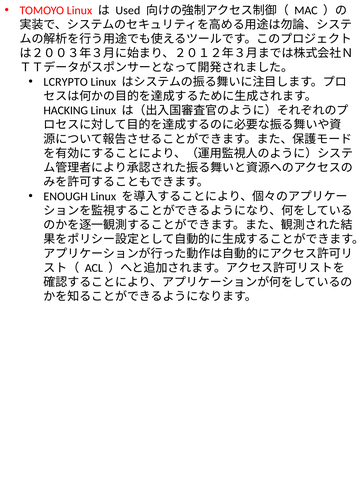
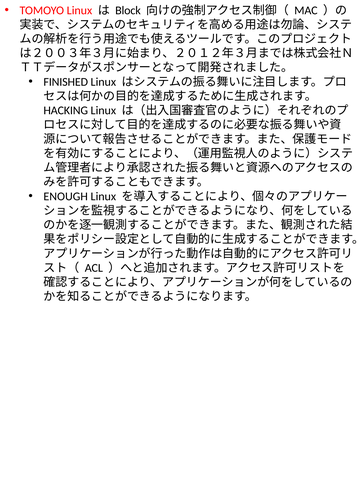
Used: Used -> Block (128, 10)
LCRYPTO: LCRYPTO -> FINISHED (66, 82)
